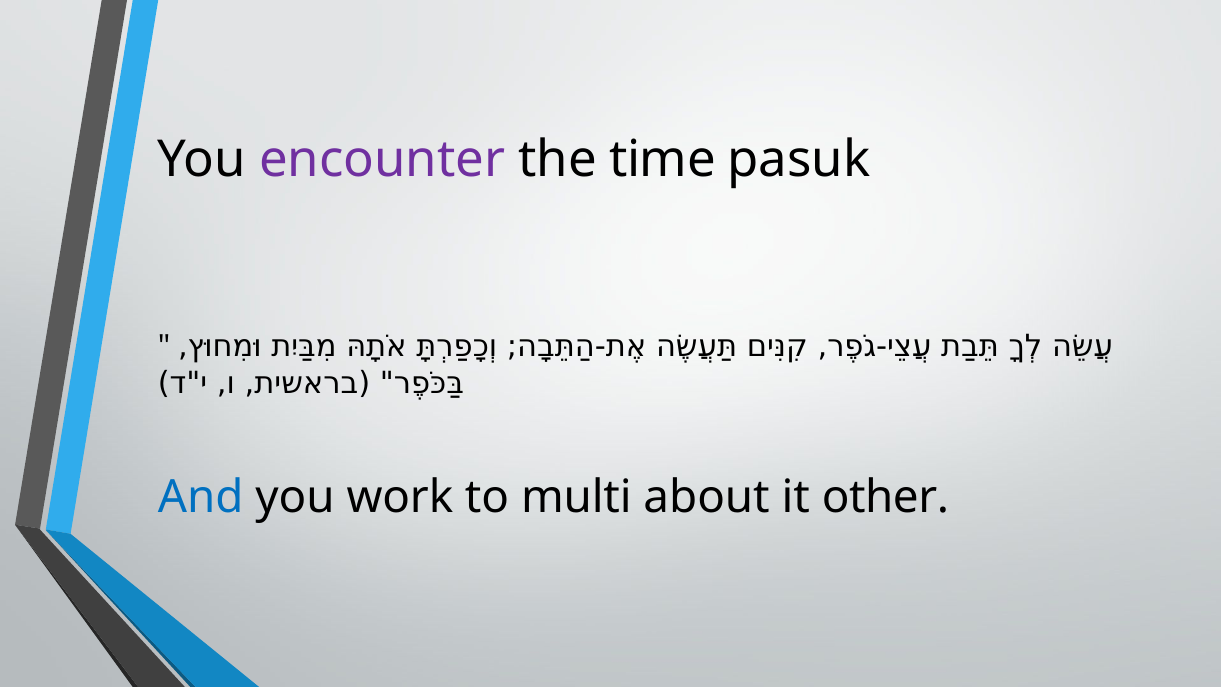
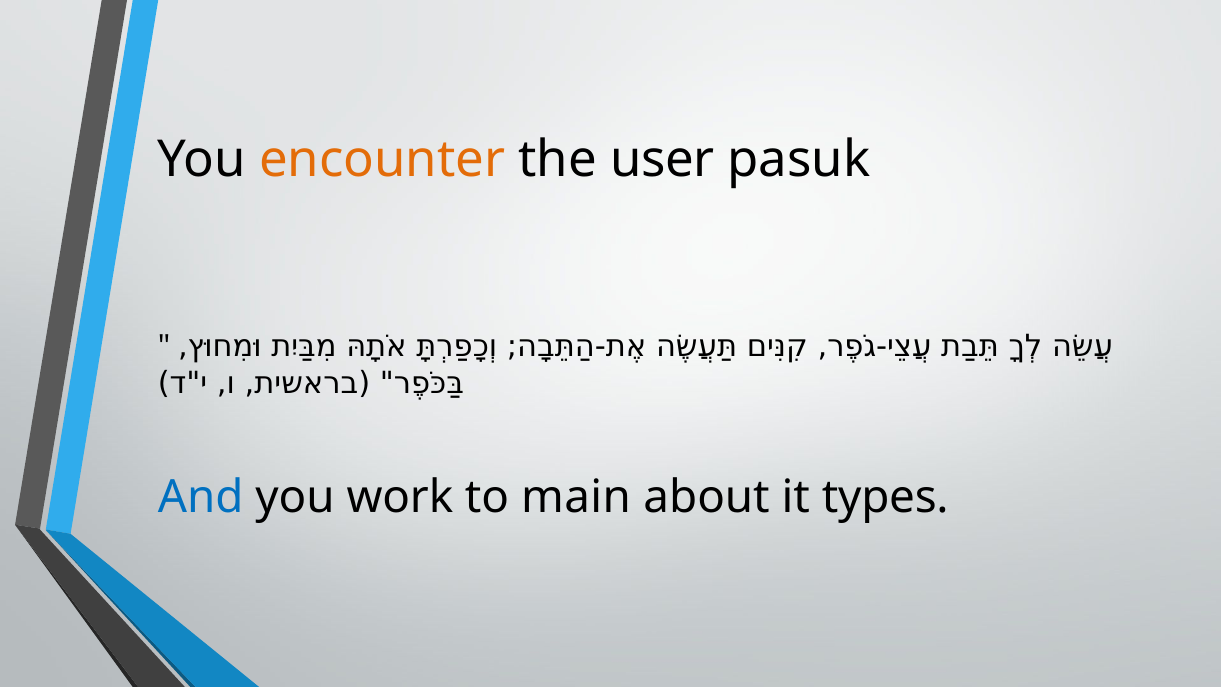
encounter colour: purple -> orange (382, 160)
time: time -> user (662, 160)
multi: multi -> main (576, 497)
other: other -> types (885, 497)
